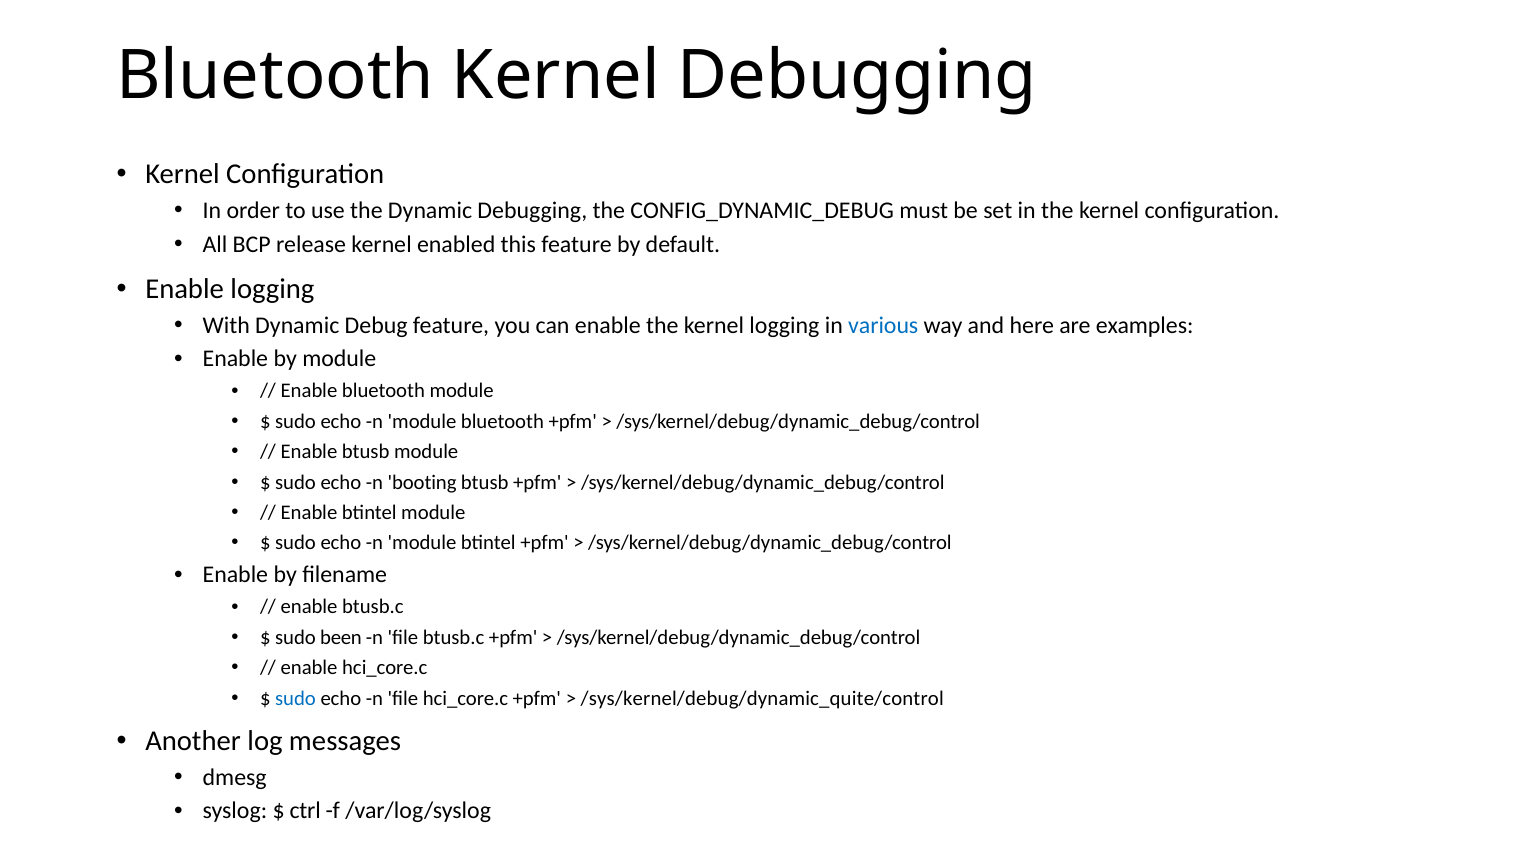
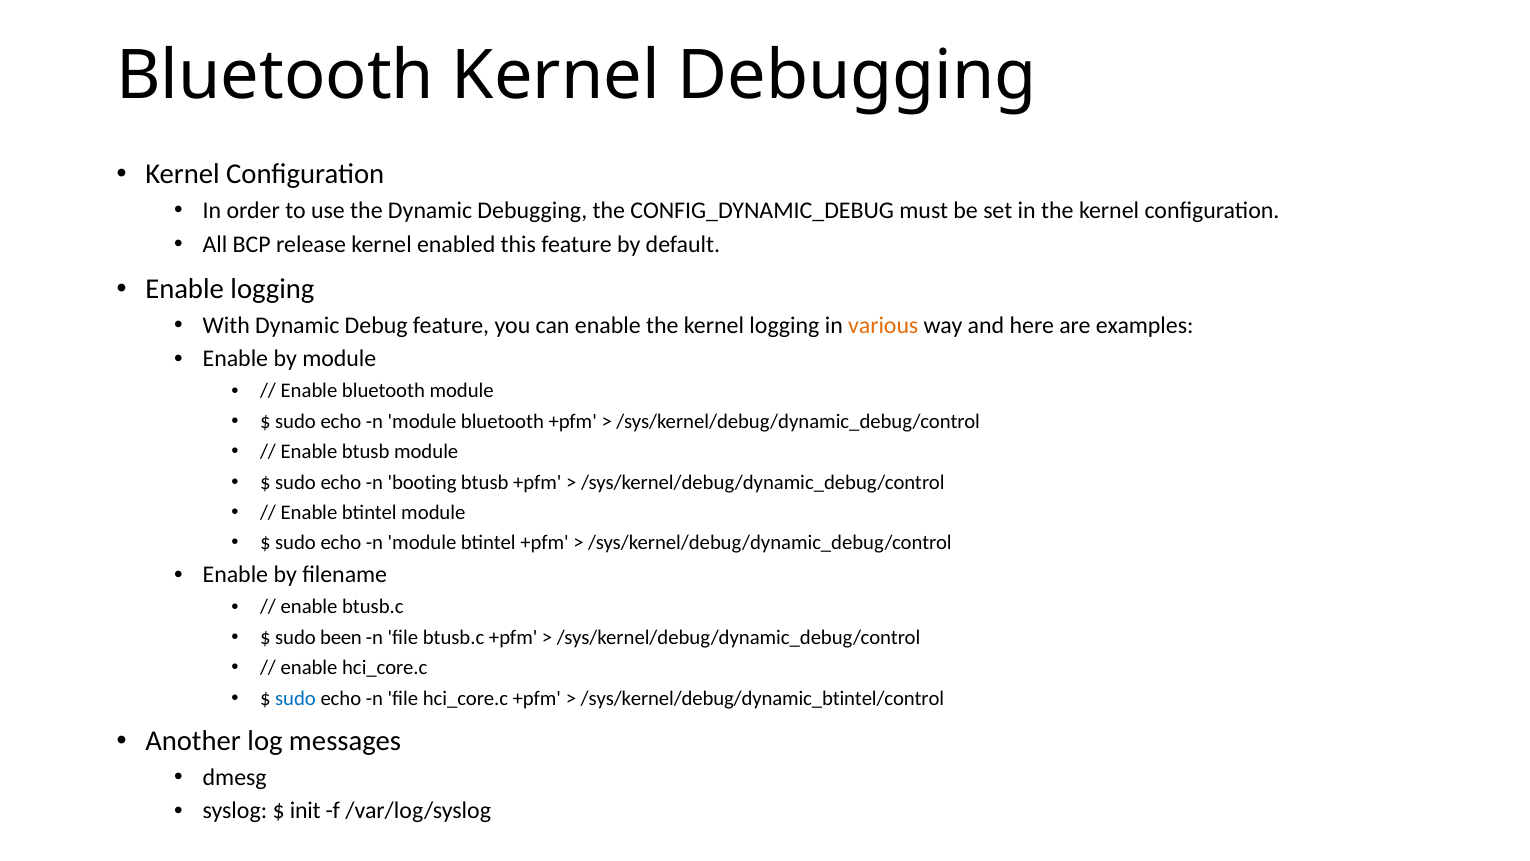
various colour: blue -> orange (883, 325)
/sys/kernel/debug/dynamic_quite/control: /sys/kernel/debug/dynamic_quite/control -> /sys/kernel/debug/dynamic_btintel/control (762, 698)
ctrl: ctrl -> init (305, 811)
